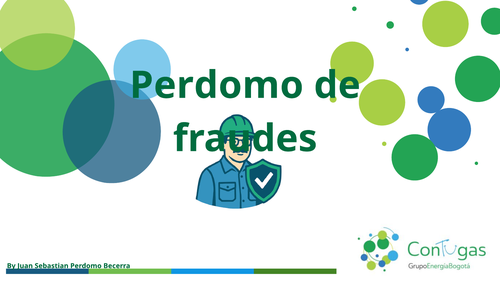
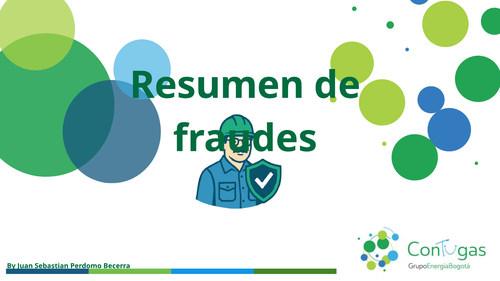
Perdomo: Perdomo -> Resumen (217, 85)
